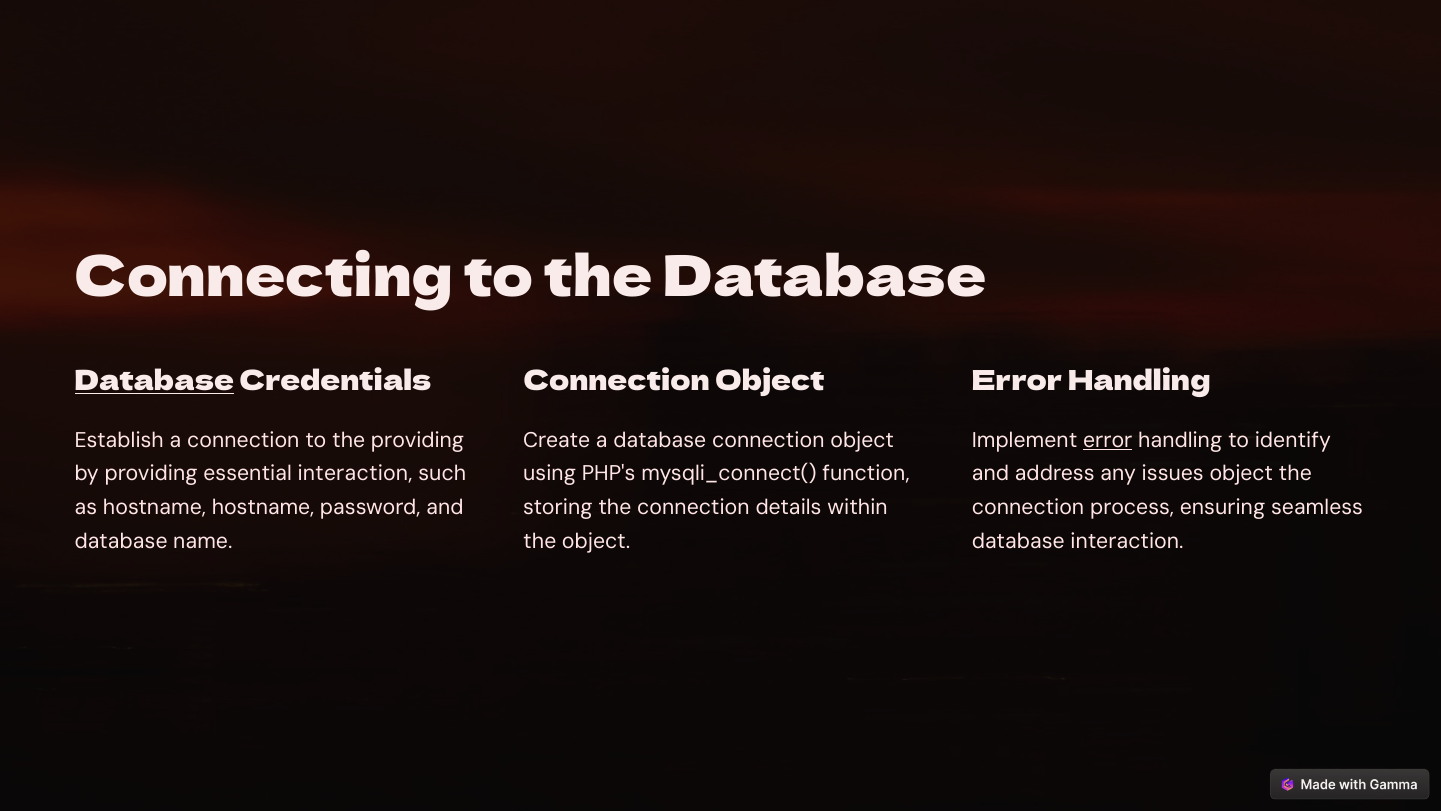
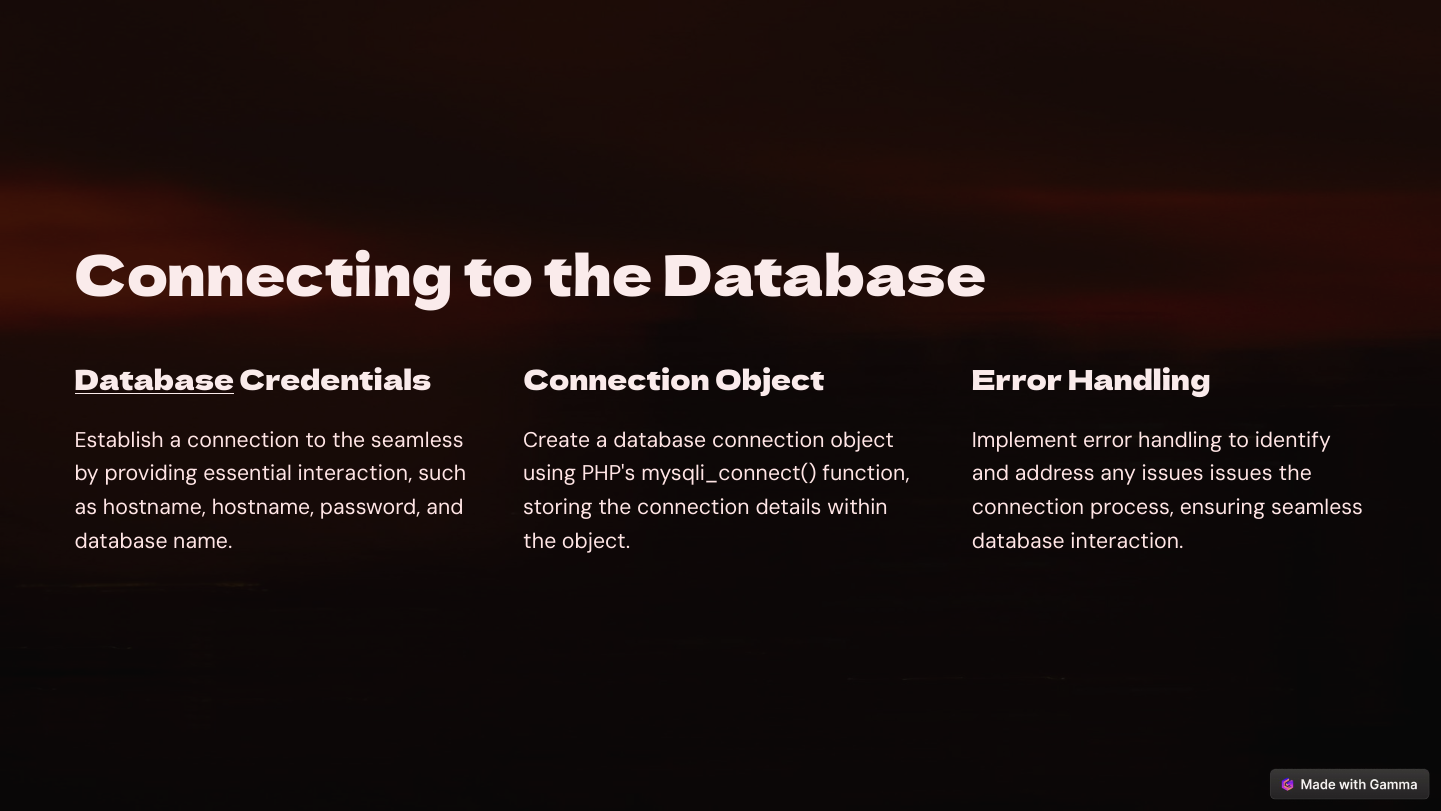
the providing: providing -> seamless (417, 440)
error underline: present -> none (1108, 440)
issues object: object -> issues (1241, 474)
